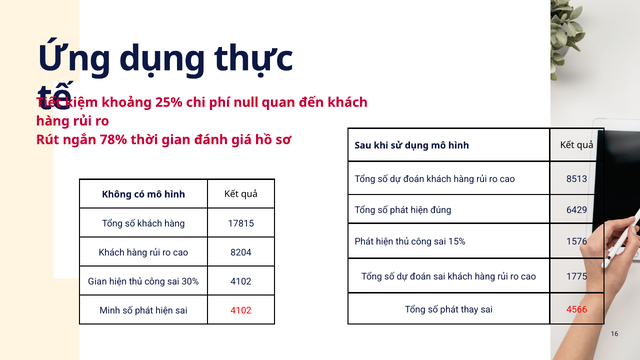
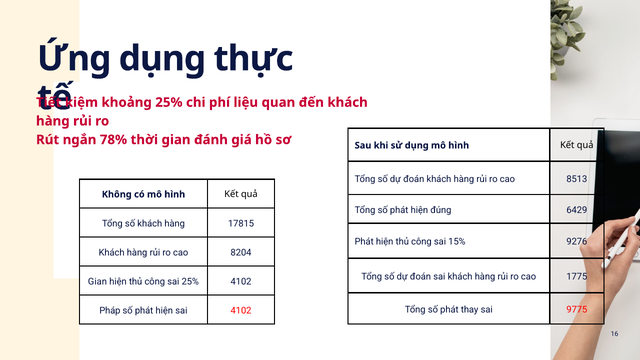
null: null -> liệu (246, 102)
1576: 1576 -> 9276 (577, 242)
sai 30%: 30% -> 25% (190, 282)
4566: 4566 -> 9775 (577, 310)
Minh: Minh -> Pháp (110, 311)
